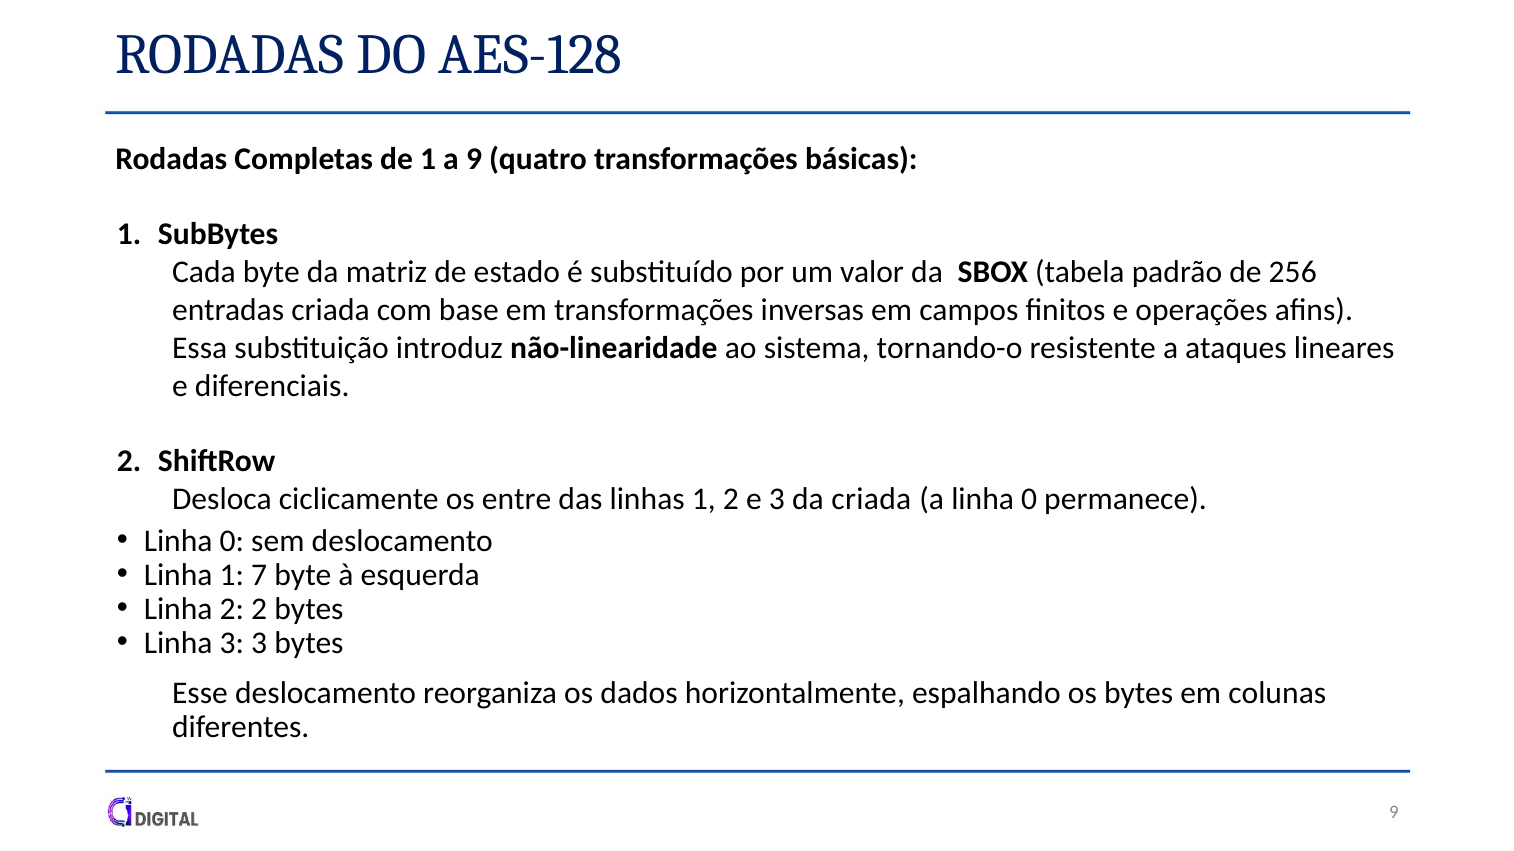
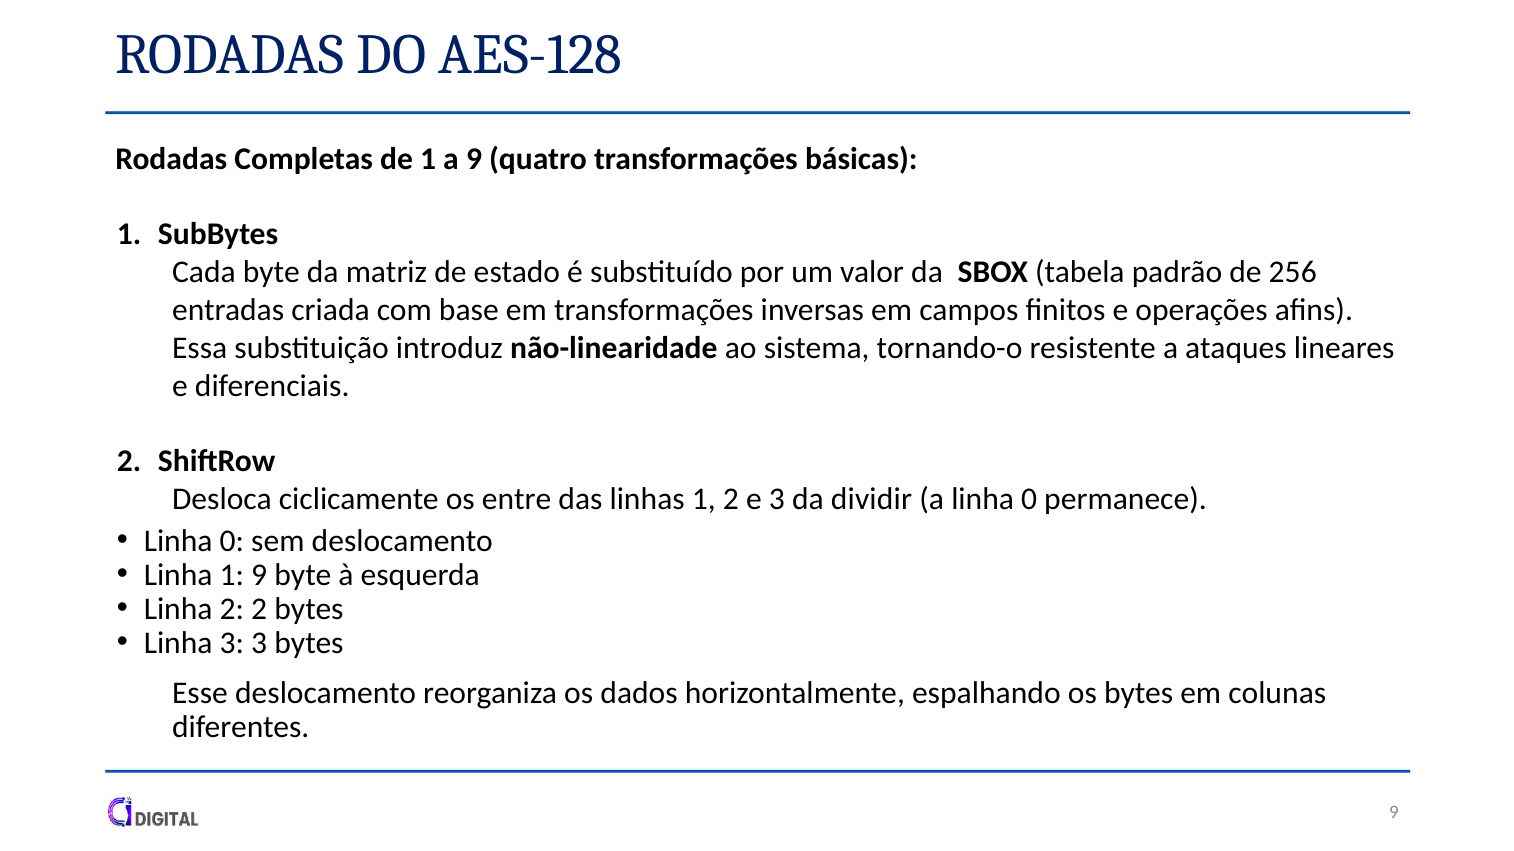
da criada: criada -> dividir (871, 500)
1 7: 7 -> 9 (259, 575)
